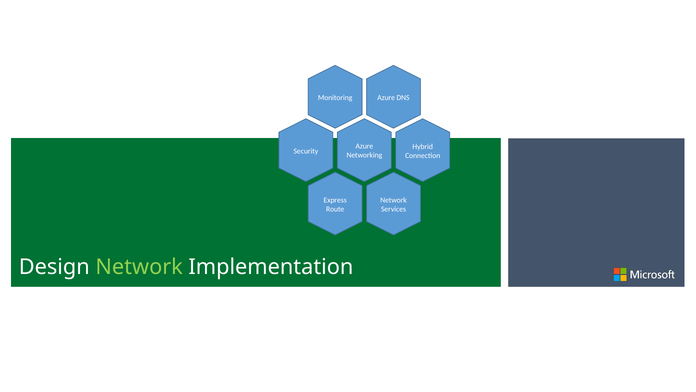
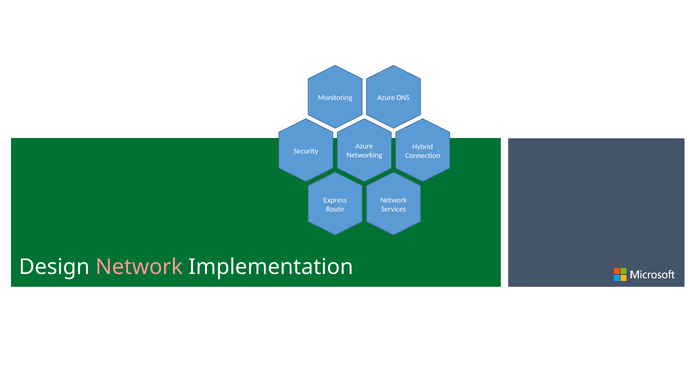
Network colour: light green -> pink (139, 267)
